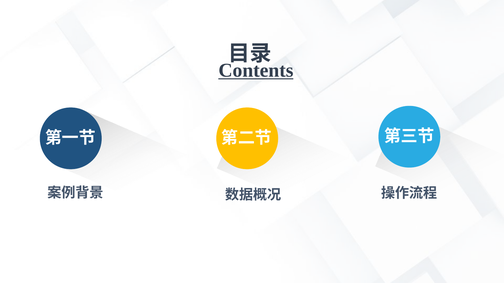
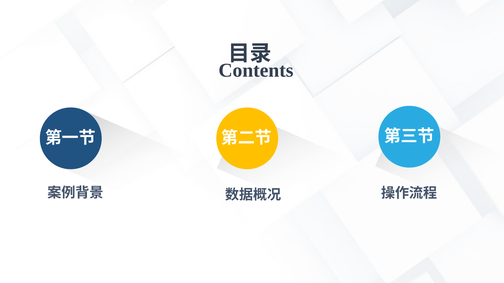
Contents underline: present -> none (256, 71)
